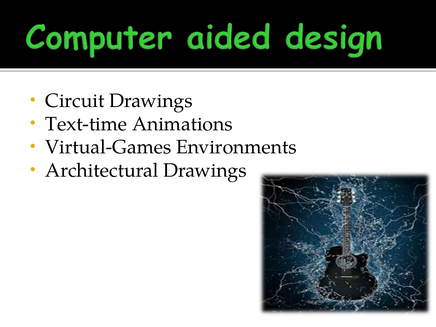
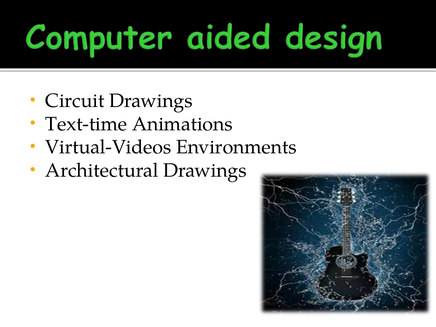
Virtual-Games: Virtual-Games -> Virtual-Videos (108, 147)
